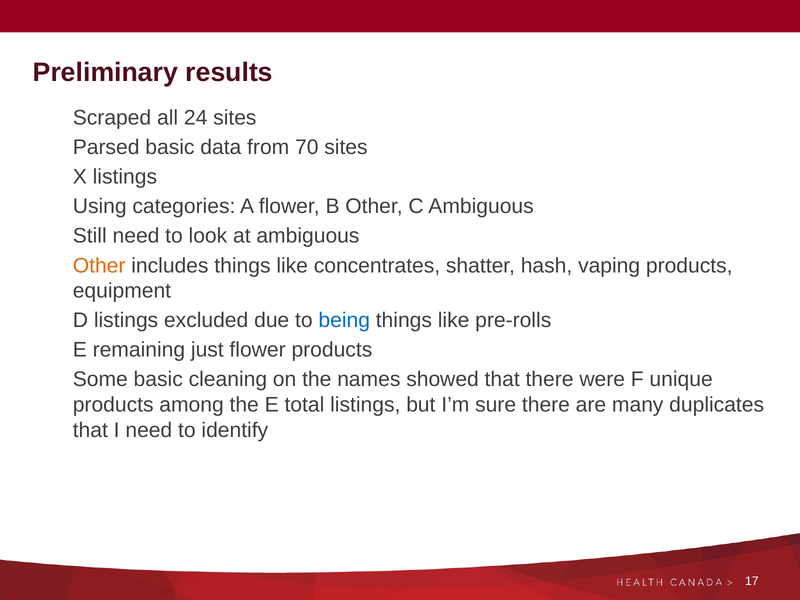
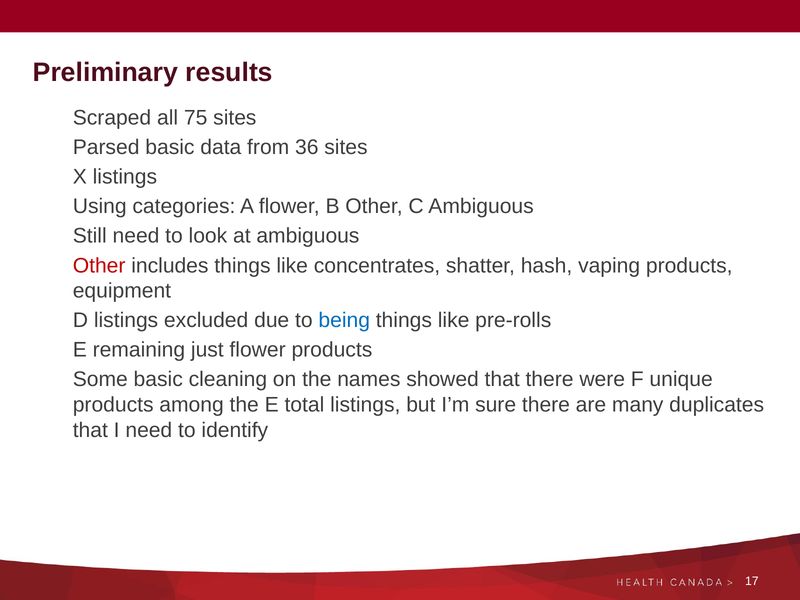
24: 24 -> 75 (196, 118)
70: 70 -> 36 (307, 147)
Other colour: orange -> red (99, 266)
